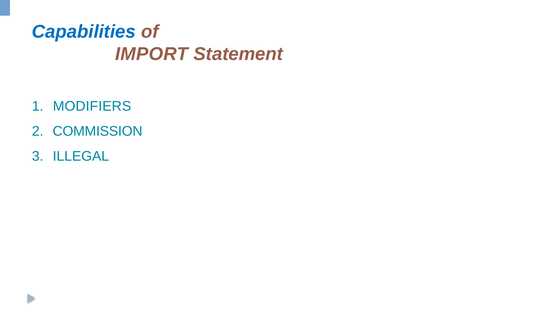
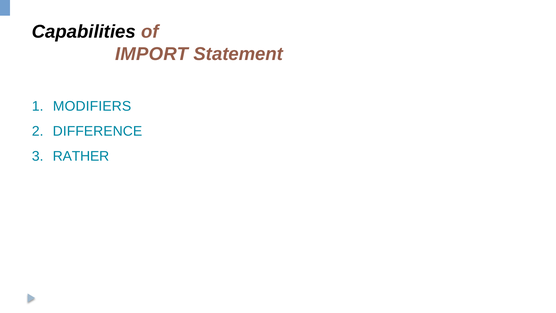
Capabilities colour: blue -> black (84, 32)
COMMISSION: COMMISSION -> DIFFERENCE (97, 131)
ILLEGAL: ILLEGAL -> RATHER (81, 156)
